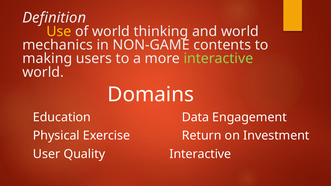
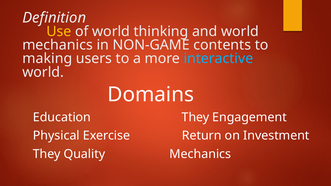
interactive colour: light green -> light blue (218, 59)
Education Data: Data -> They (196, 117)
User: User -> They (47, 154)
Quality Interactive: Interactive -> Mechanics (200, 154)
